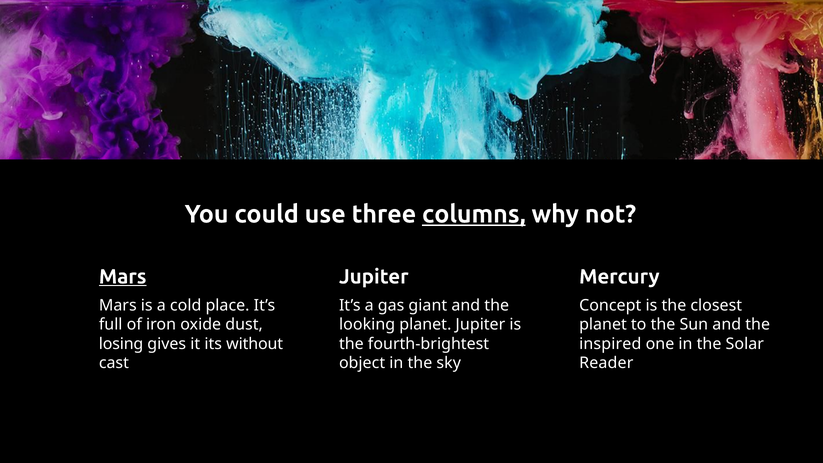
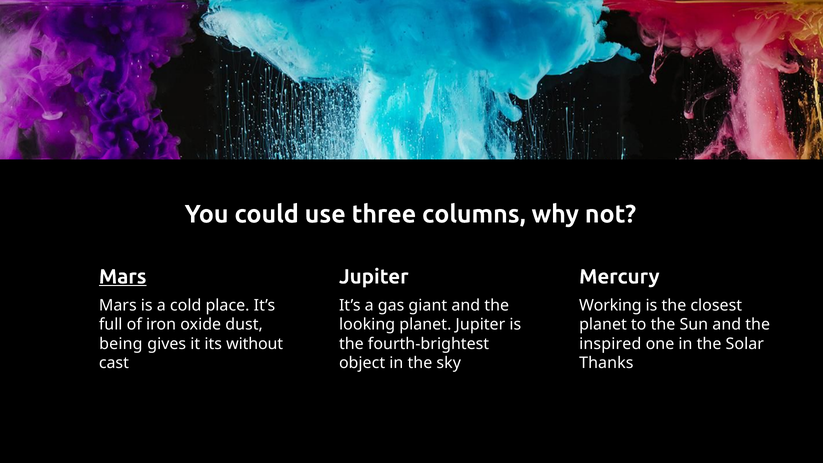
columns underline: present -> none (474, 214)
Concept: Concept -> Working (610, 305)
losing: losing -> being (121, 344)
Reader: Reader -> Thanks (606, 363)
